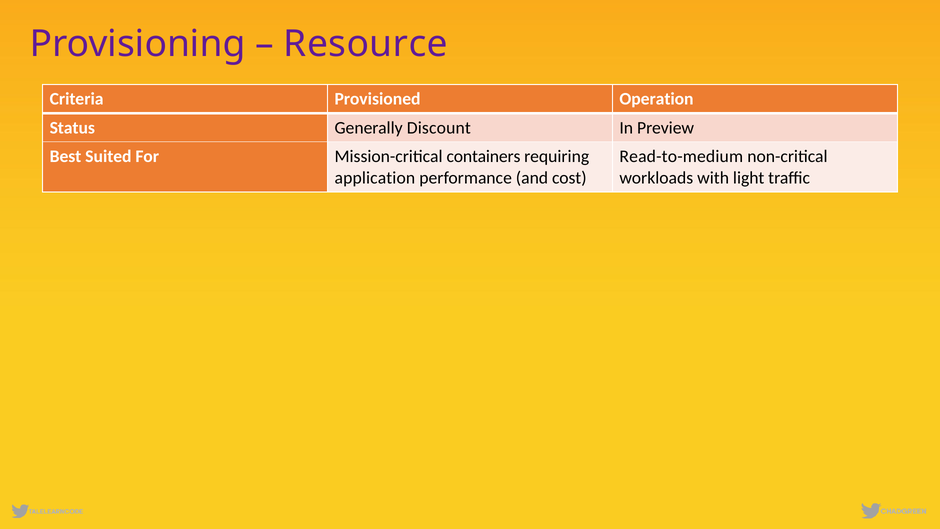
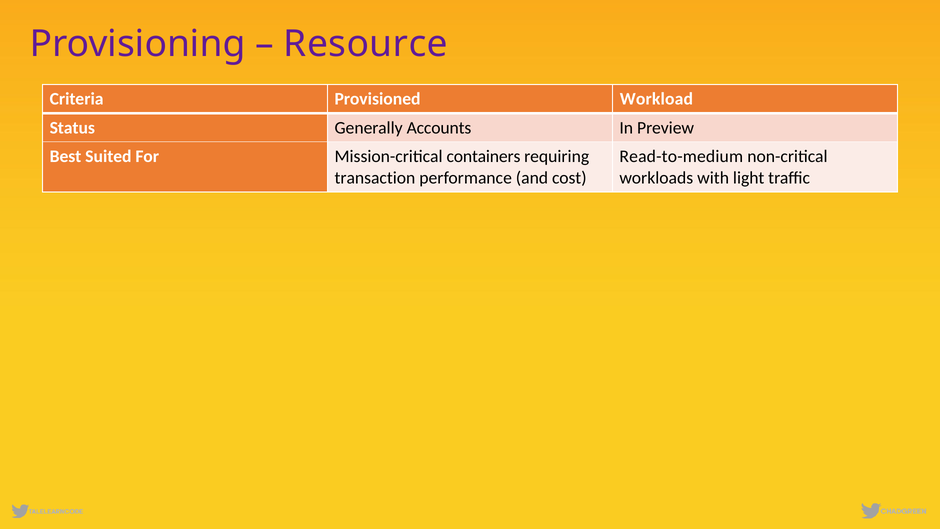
Operation: Operation -> Workload (656, 99)
Discount: Discount -> Accounts (439, 128)
application: application -> transaction (375, 178)
